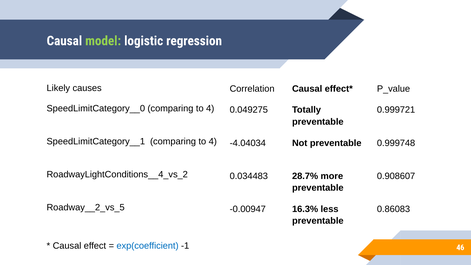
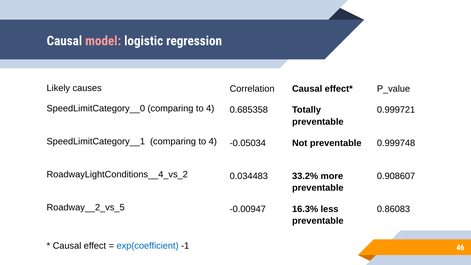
model colour: light green -> pink (103, 41)
0.049275: 0.049275 -> 0.685358 (249, 110)
-4.04034: -4.04034 -> -0.05034 (248, 143)
28.7%: 28.7% -> 33.2% (305, 176)
